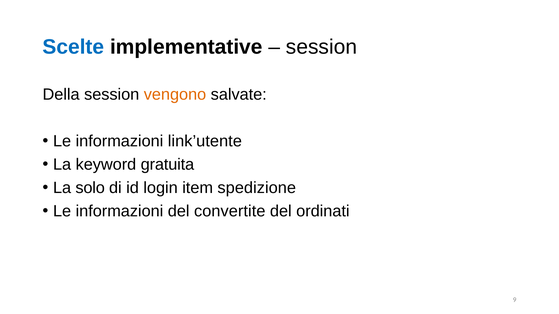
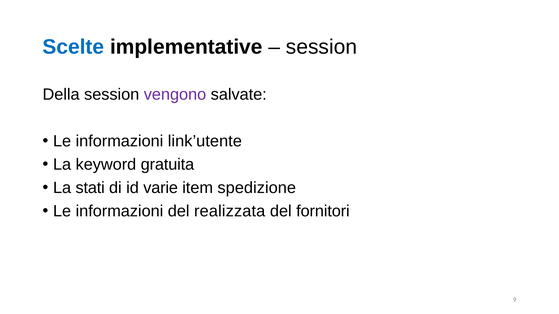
vengono colour: orange -> purple (175, 94)
solo: solo -> stati (90, 188)
login: login -> varie (161, 188)
convertite: convertite -> realizzata (230, 211)
ordinati: ordinati -> fornitori (323, 211)
